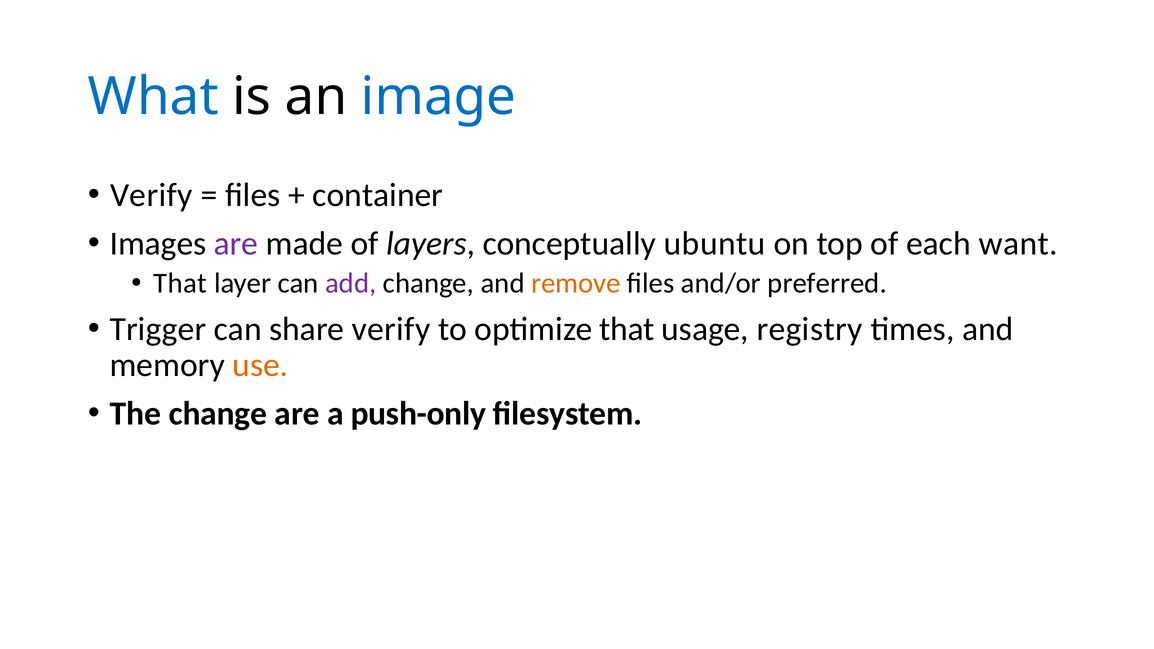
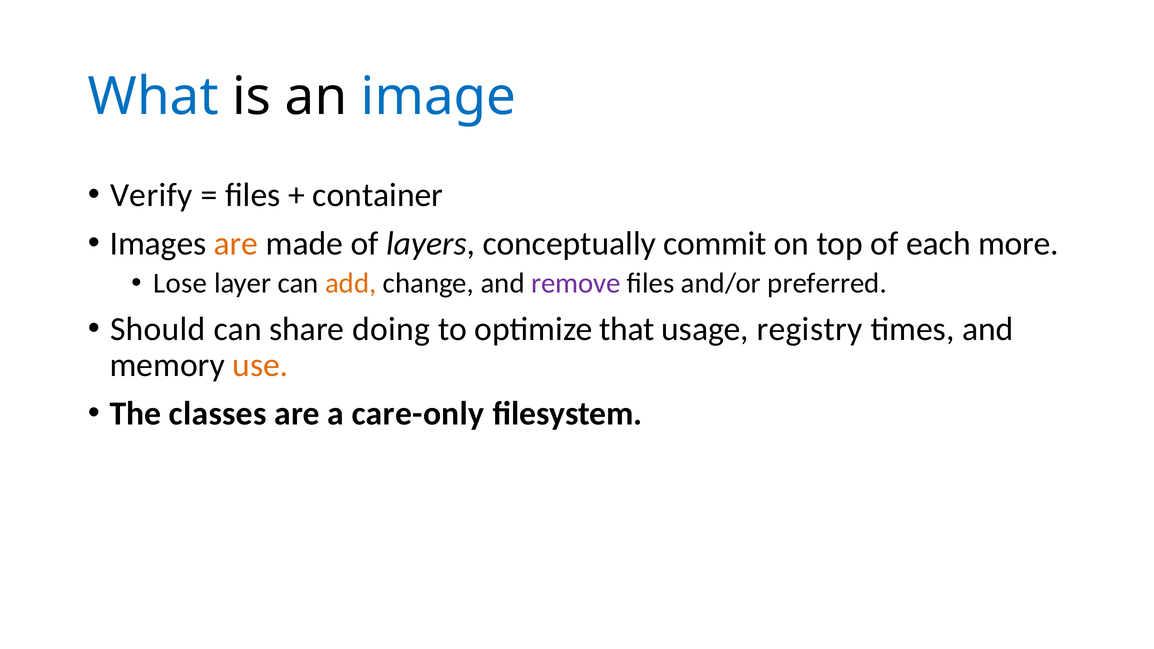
are colour: purple -> orange (236, 243)
ubuntu: ubuntu -> commit (715, 243)
want: want -> more (1018, 243)
That: That -> Lose (180, 283)
add colour: purple -> orange (351, 283)
remove colour: orange -> purple (576, 283)
Trigger: Trigger -> Should (158, 329)
share verify: verify -> doing (391, 329)
The change: change -> classes (218, 414)
push-only: push-only -> care-only (418, 414)
